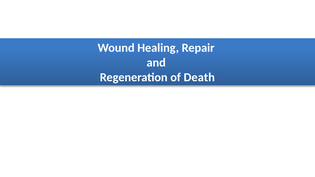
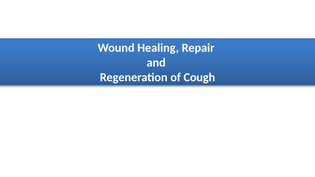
Death: Death -> Cough (199, 77)
